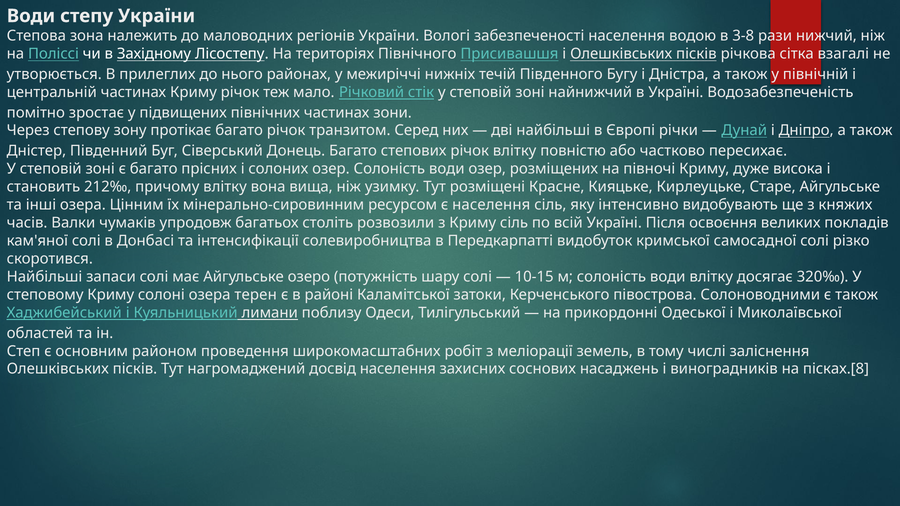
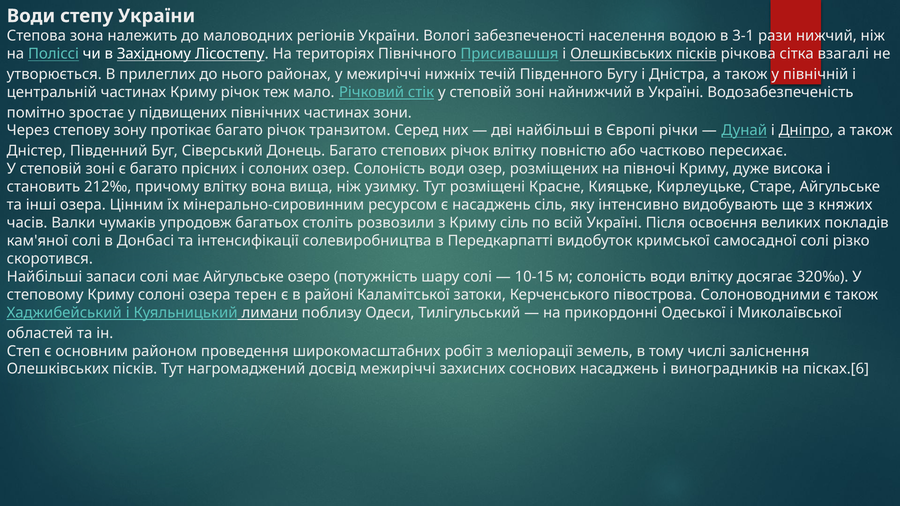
3-8: 3-8 -> 3-1 (743, 36)
є населення: населення -> насаджень (491, 205)
досвід населення: населення -> межиріччі (398, 369)
пісках.[8: пісках.[8 -> пісках.[6 (836, 369)
